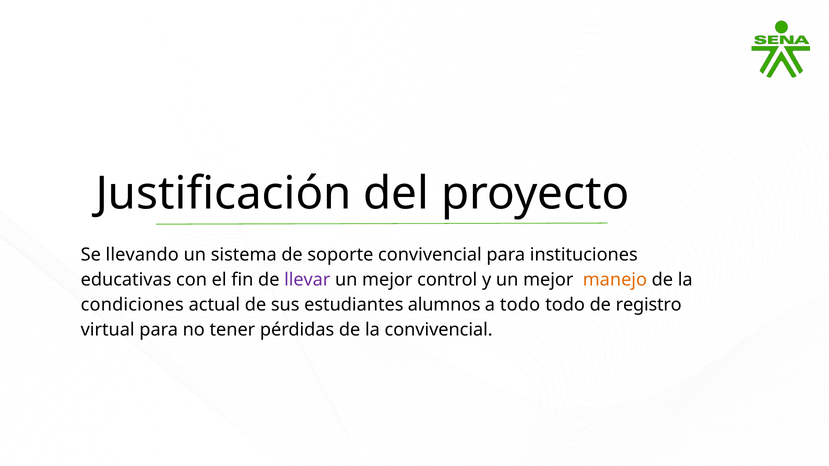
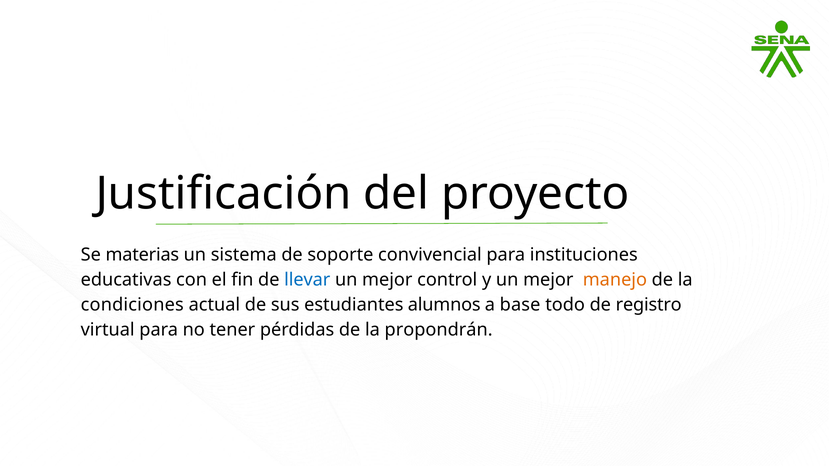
llevando: llevando -> materias (142, 255)
llevar colour: purple -> blue (307, 280)
a todo: todo -> base (520, 305)
la convivencial: convivencial -> propondrán (439, 330)
